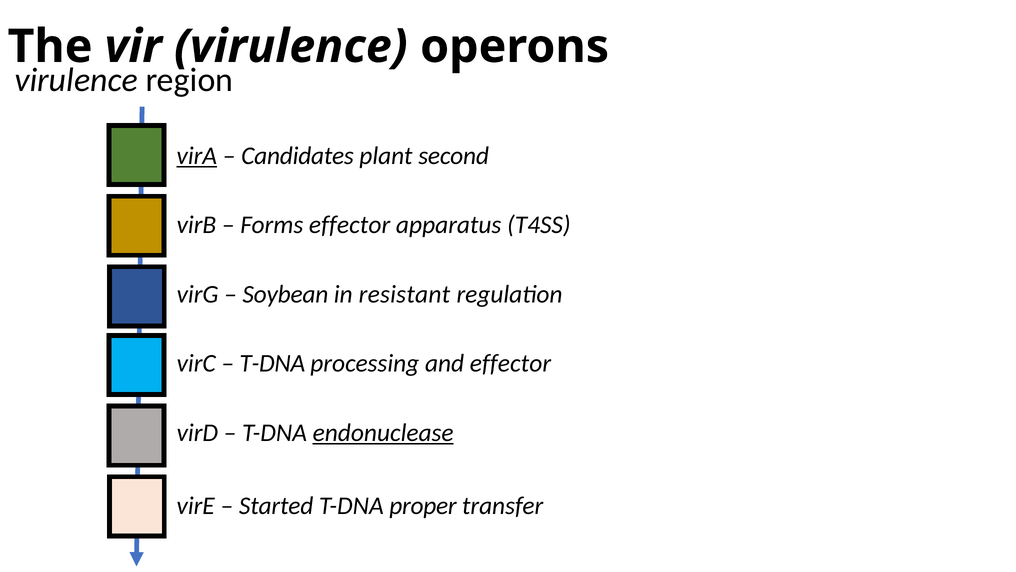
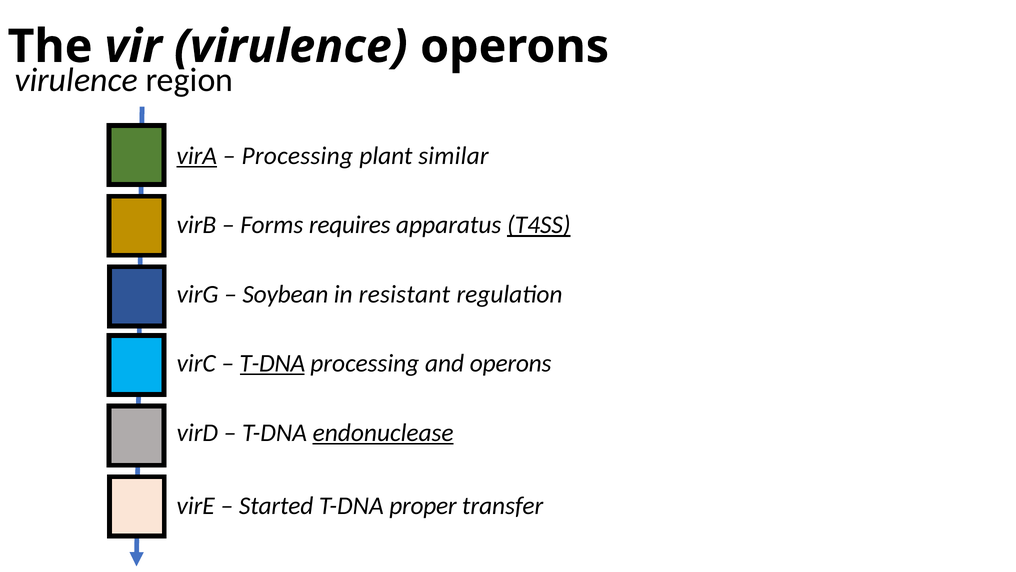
Candidates: Candidates -> Processing (297, 156)
second: second -> similar (453, 156)
Forms effector: effector -> requires (350, 225)
T4SS underline: none -> present (539, 225)
T-DNA underline: none -> present (272, 363)
and effector: effector -> operons (511, 363)
